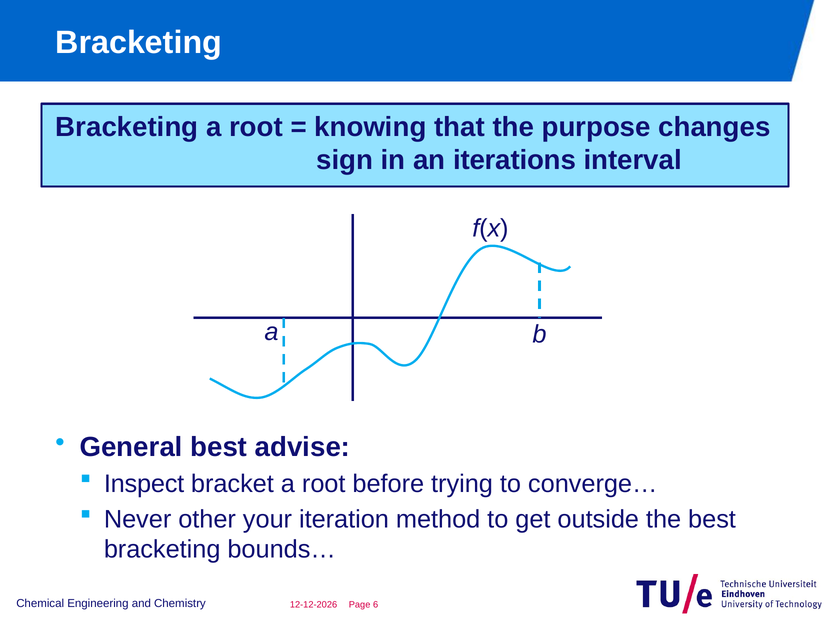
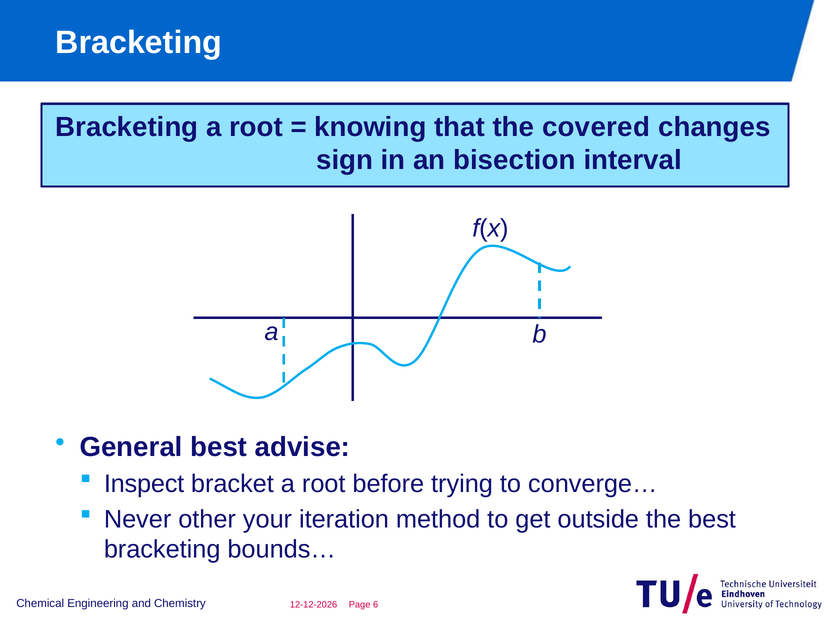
purpose: purpose -> covered (596, 127)
iterations: iterations -> bisection (514, 160)
